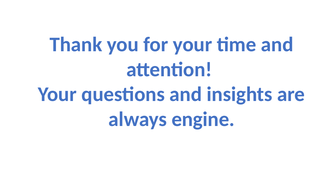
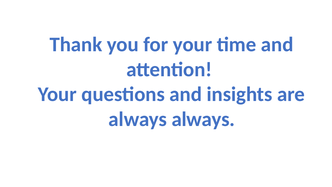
always engine: engine -> always (203, 119)
